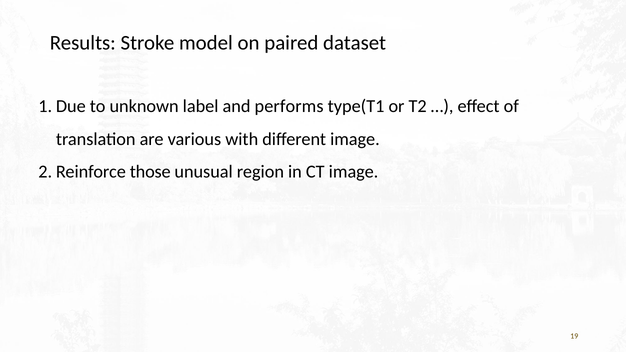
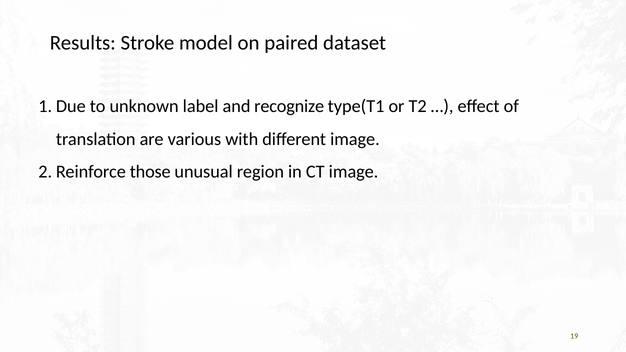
performs: performs -> recognize (289, 106)
